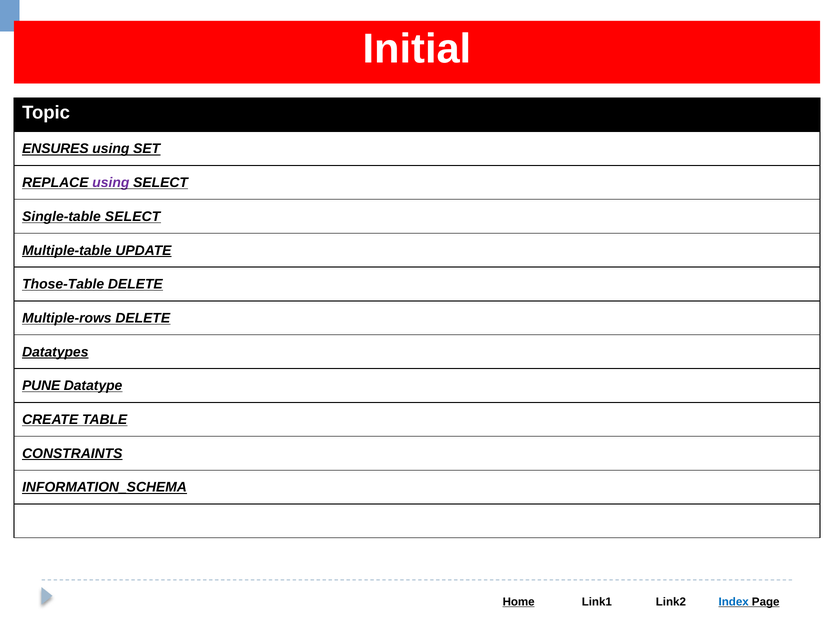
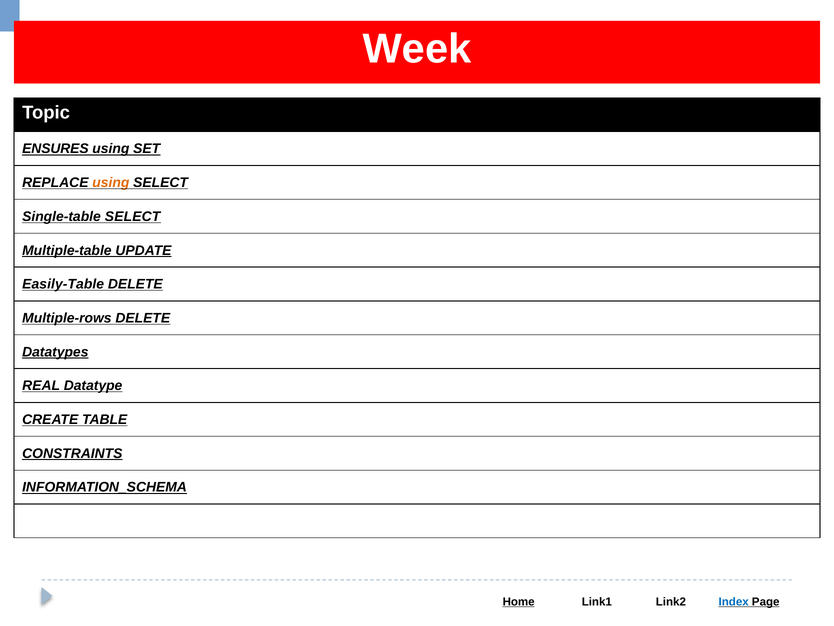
Initial: Initial -> Week (417, 49)
using colour: purple -> orange (111, 183)
Those-Table: Those-Table -> Easily-Table (63, 284)
PUNE: PUNE -> REAL (41, 385)
